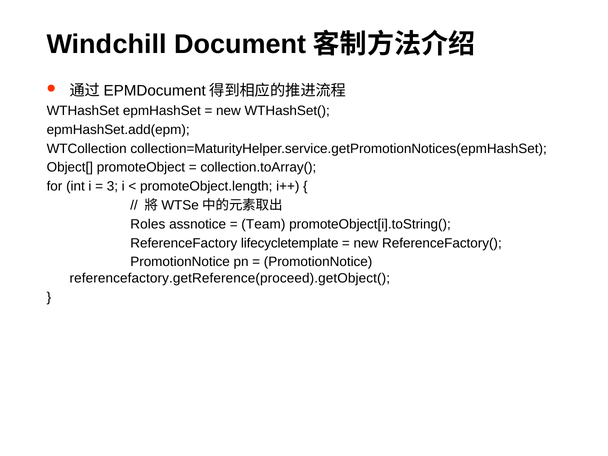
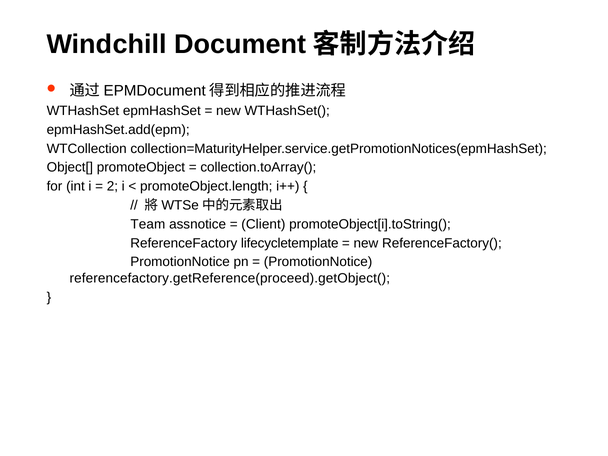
3: 3 -> 2 (112, 186)
Roles: Roles -> Team (148, 224)
Team: Team -> Client (263, 224)
